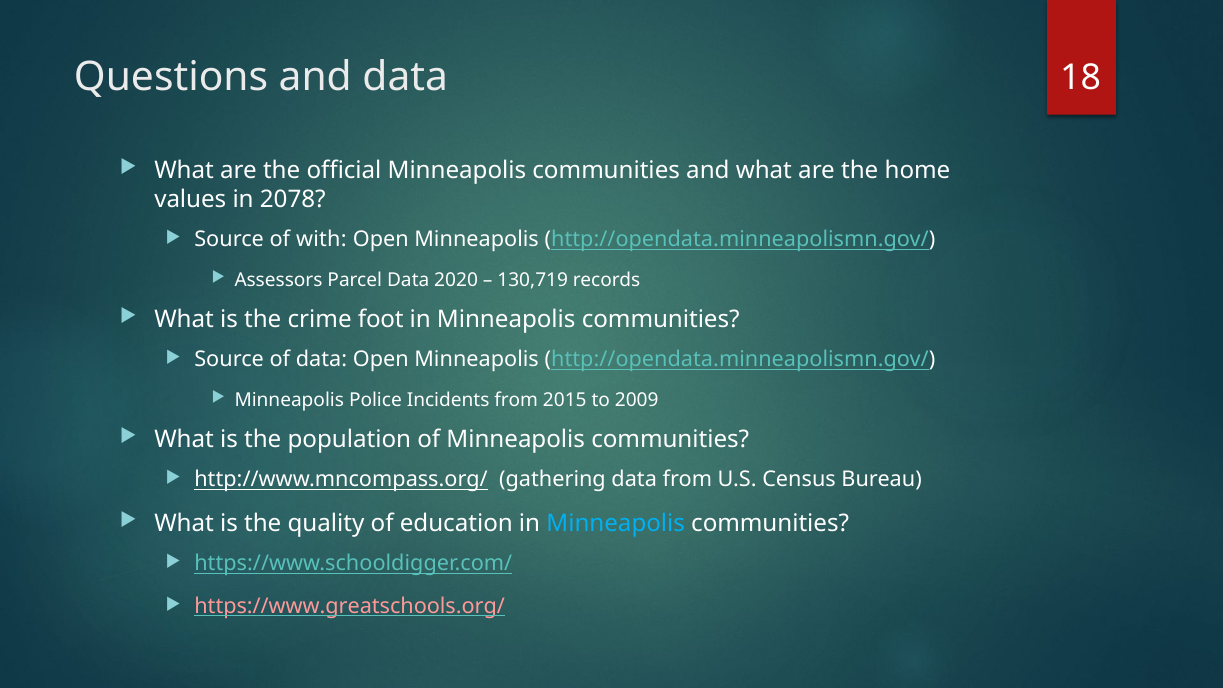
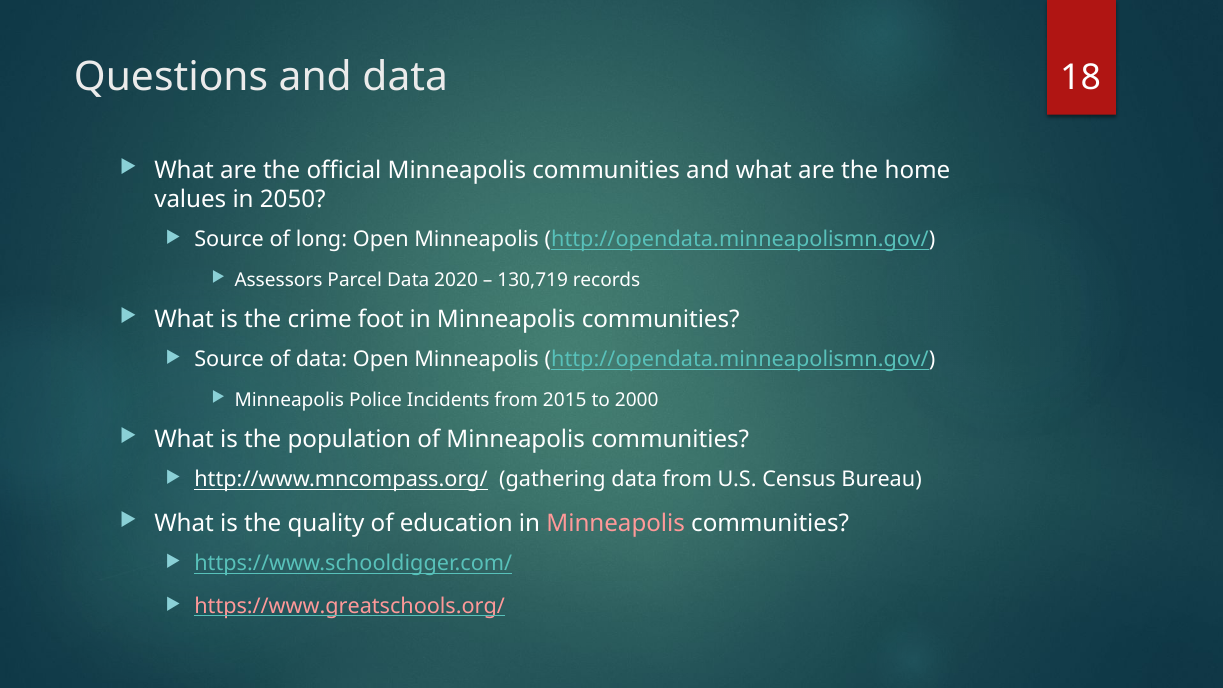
2078: 2078 -> 2050 (293, 200)
with: with -> long (321, 240)
2009: 2009 -> 2000 (637, 400)
Minneapolis colour: light blue -> pink (616, 523)
